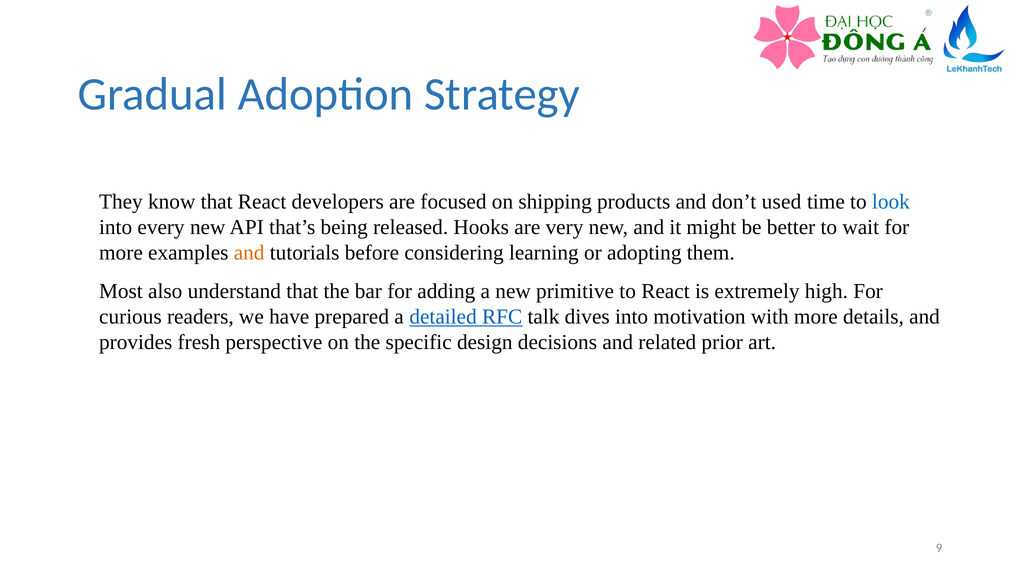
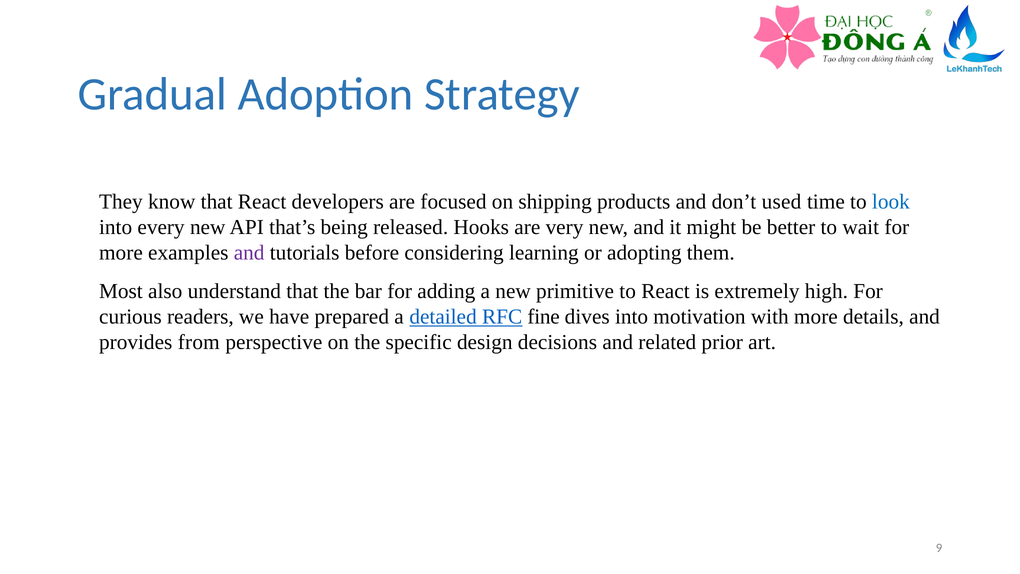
and colour: orange -> purple (249, 253)
talk: talk -> fine (544, 316)
fresh: fresh -> from (199, 342)
